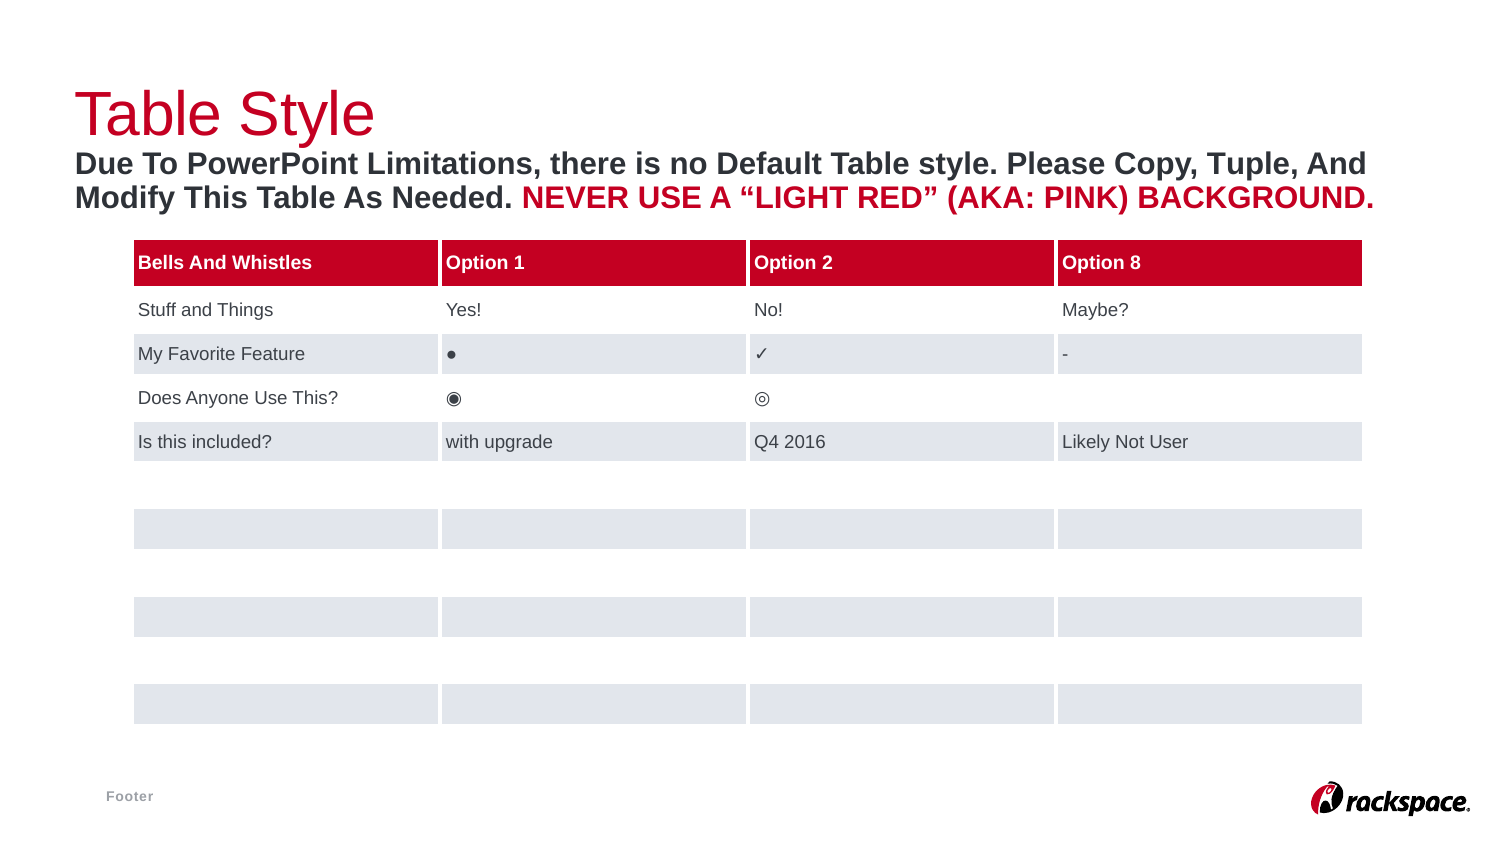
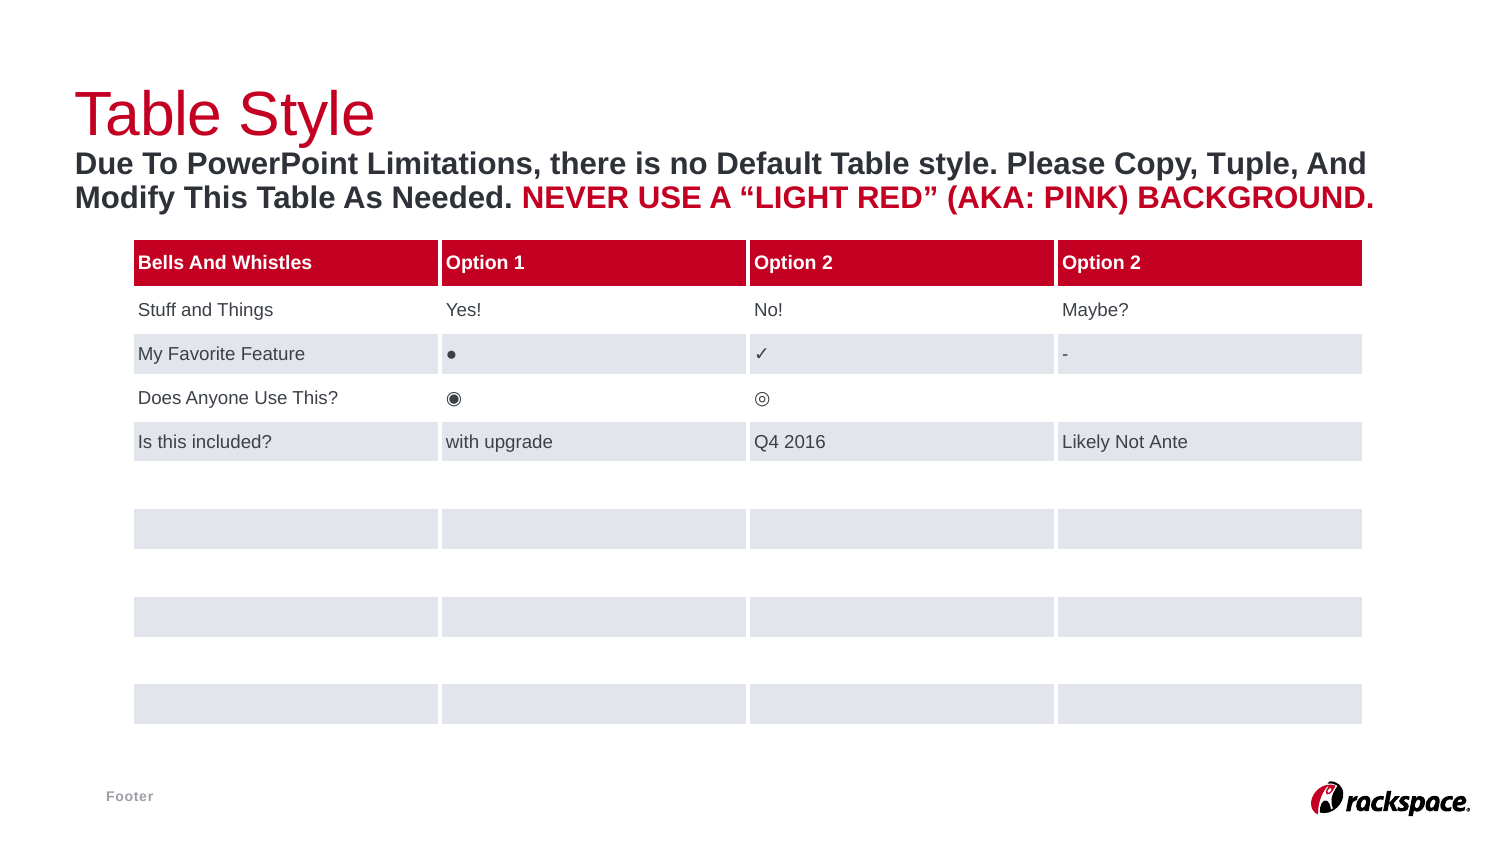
2 Option 8: 8 -> 2 (1136, 263)
User: User -> Ante (1169, 442)
